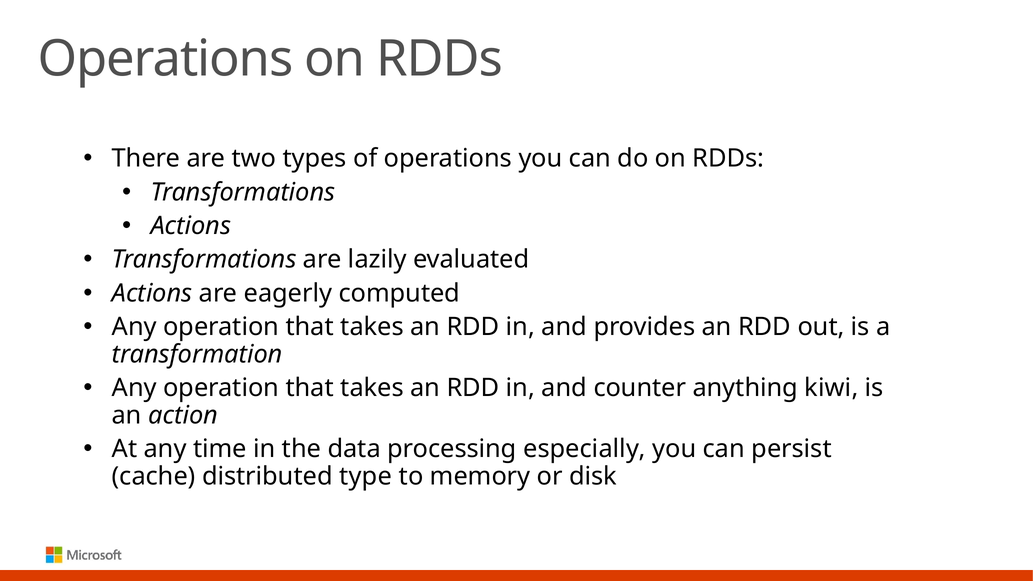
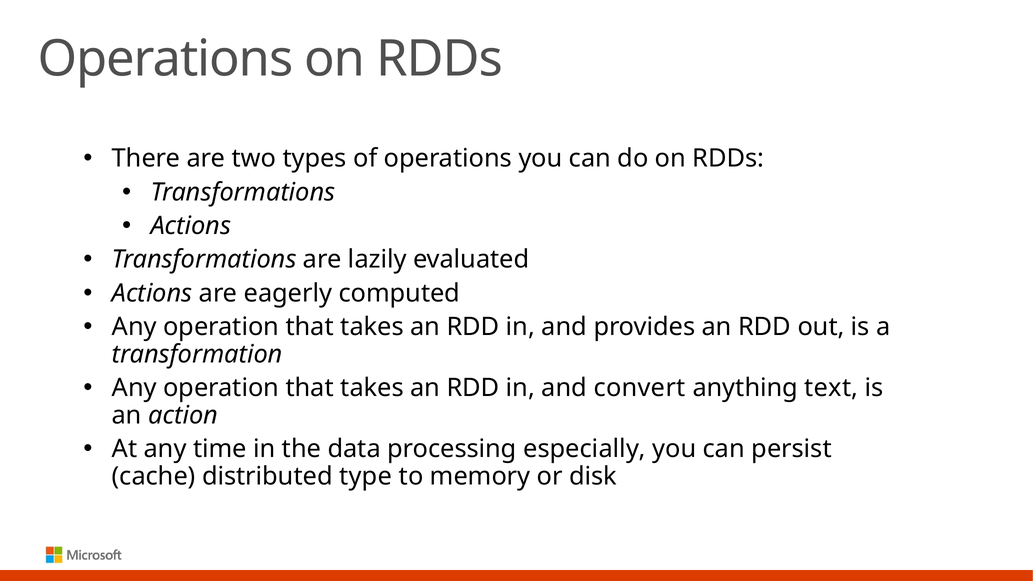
counter: counter -> convert (640, 388)
kiwi: kiwi -> text (831, 388)
